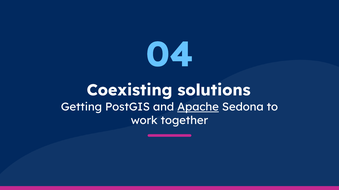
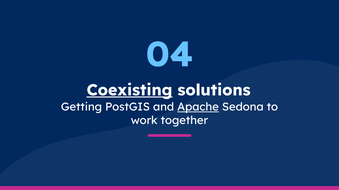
Coexisting underline: none -> present (130, 90)
